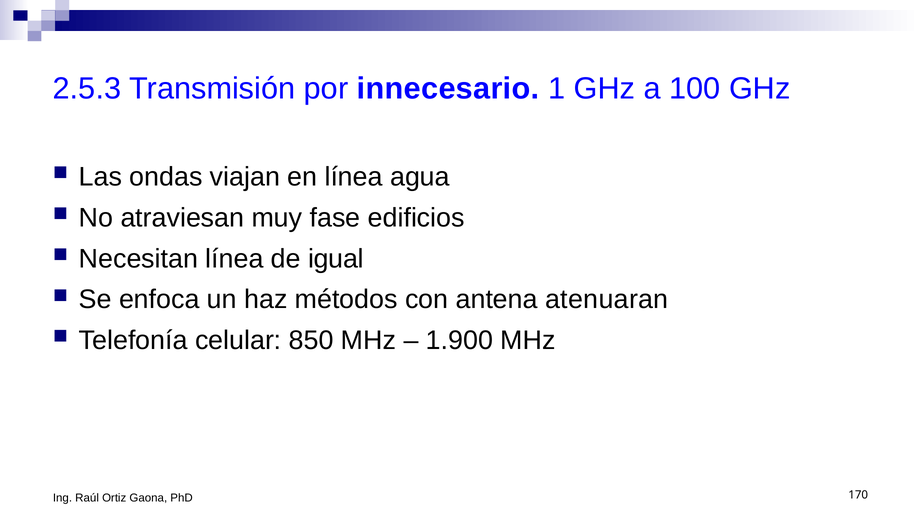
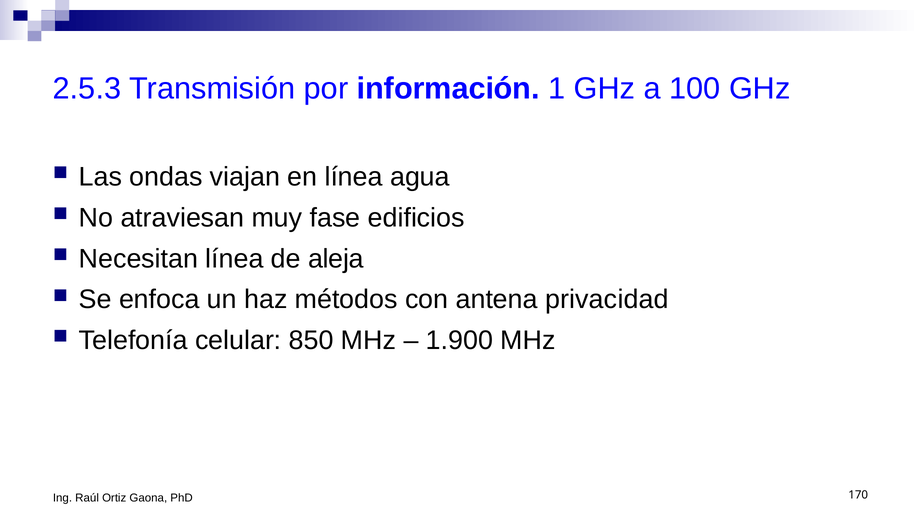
innecesario: innecesario -> información (448, 88)
igual: igual -> aleja (336, 259)
atenuaran: atenuaran -> privacidad (607, 300)
